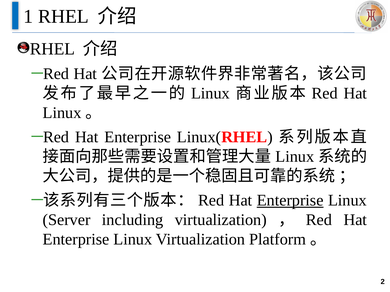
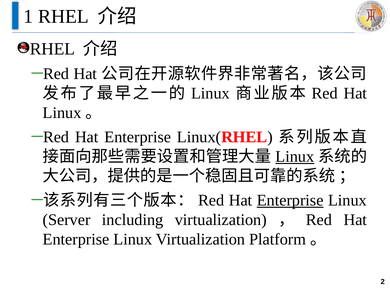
Linux underline: none -> present (295, 157)
